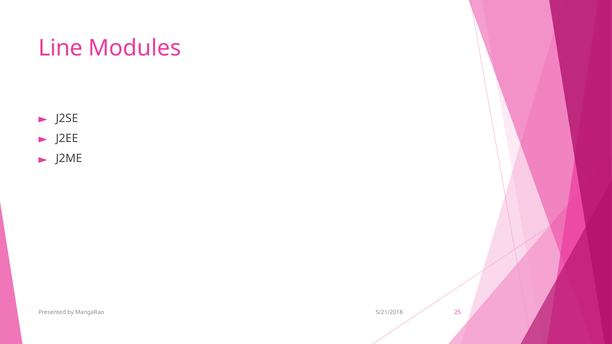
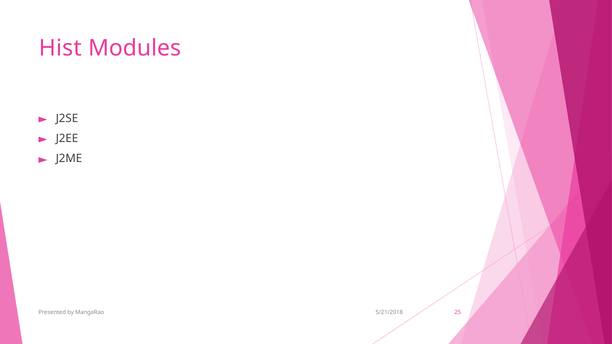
Line: Line -> Hist (60, 48)
